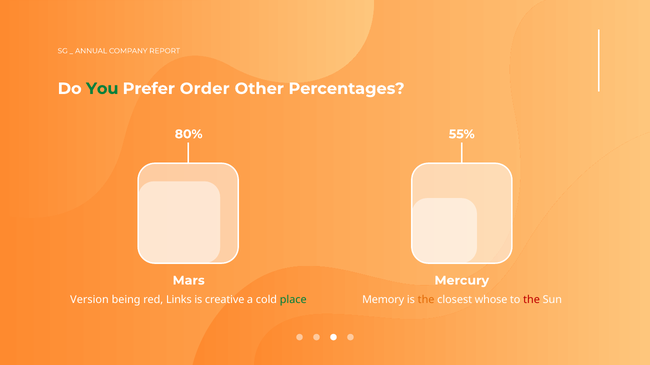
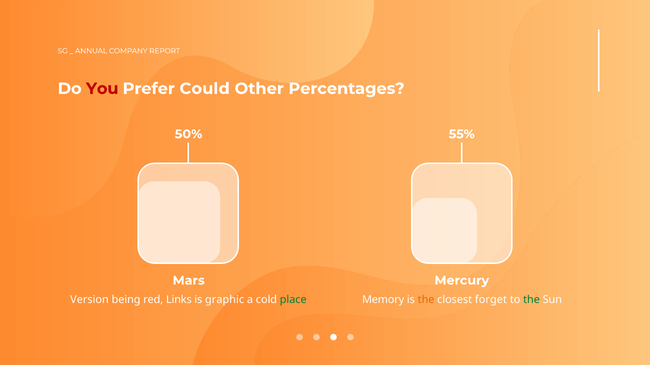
You colour: green -> red (102, 89)
Order: Order -> Could (205, 89)
80%: 80% -> 50% (189, 134)
creative: creative -> graphic (225, 300)
whose: whose -> forget (491, 300)
the colour: red -> green (532, 300)
